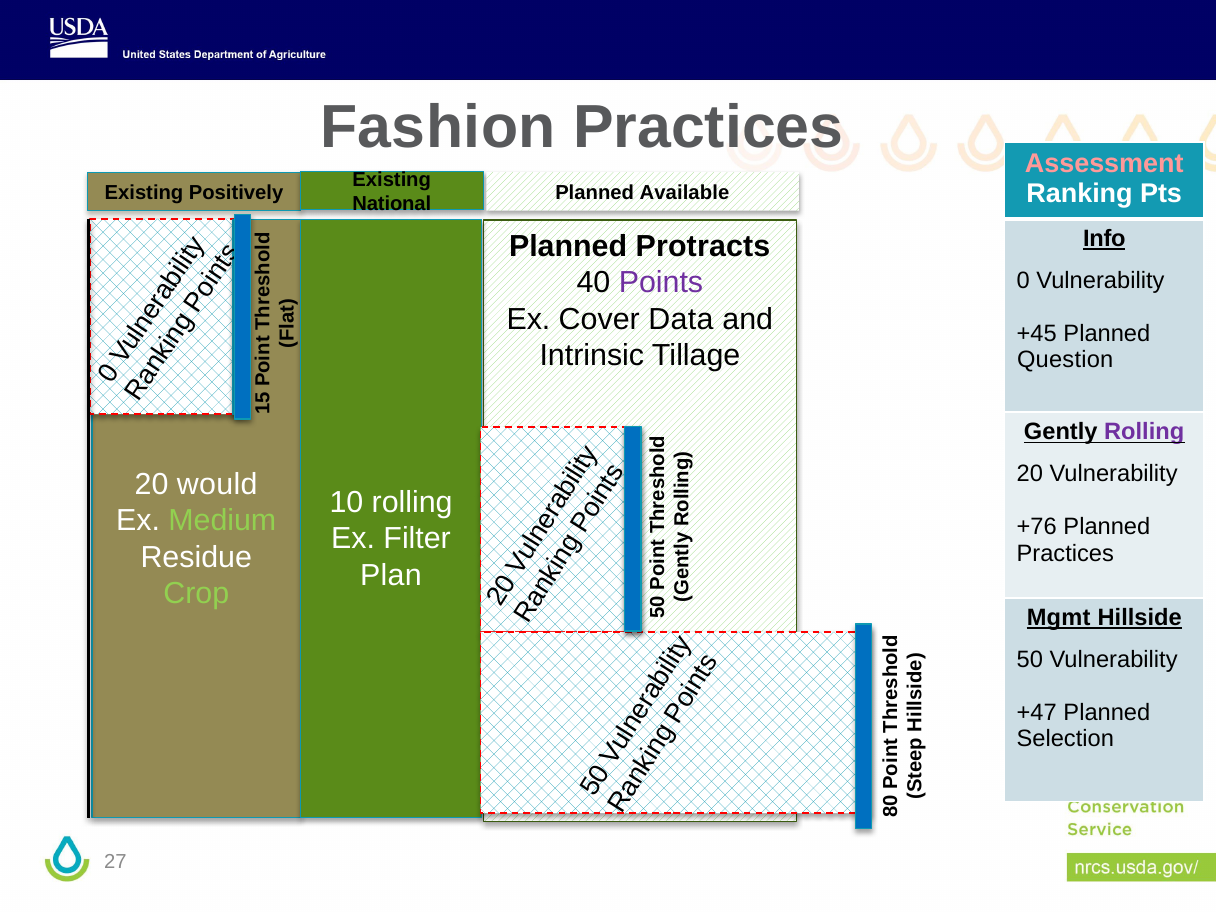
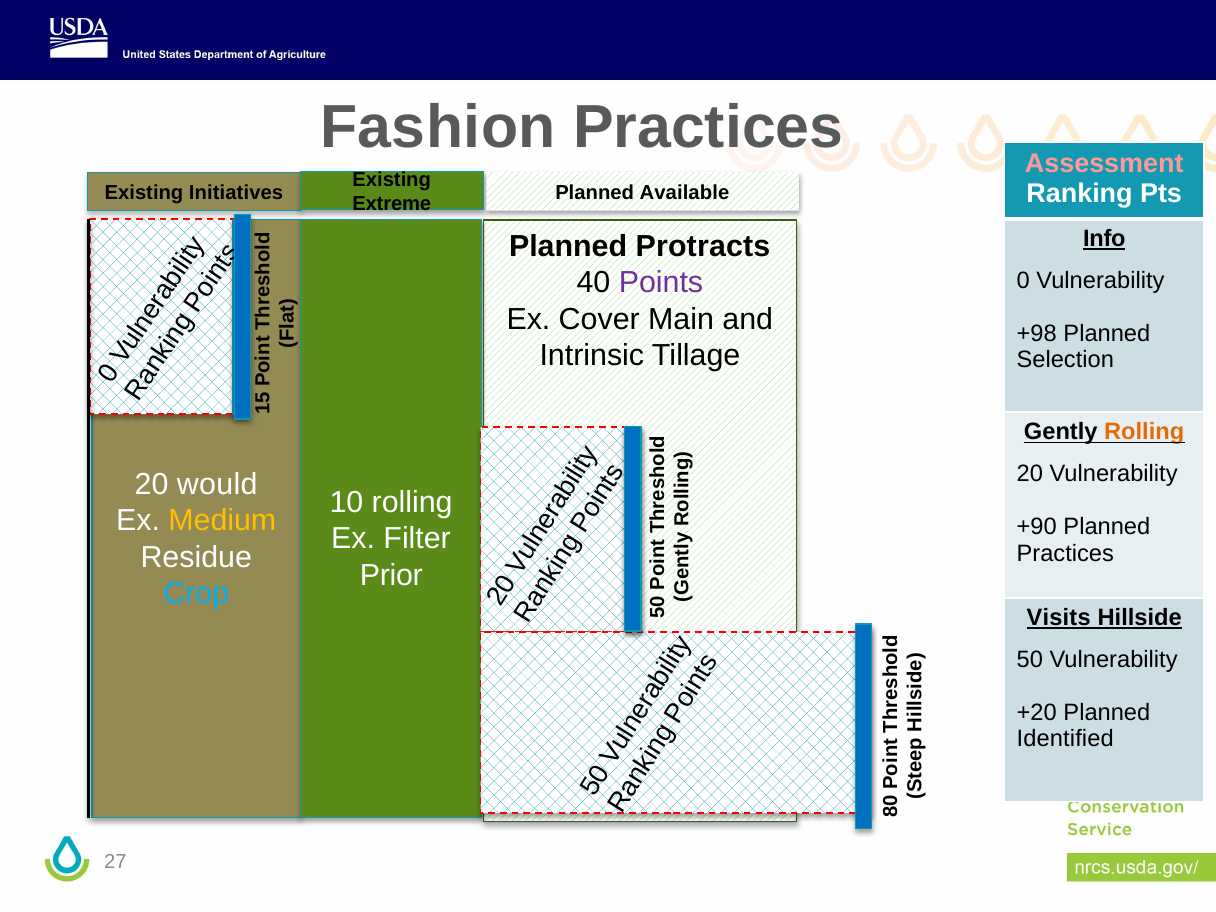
Positively: Positively -> Initiatives (236, 193)
National: National -> Extreme (392, 204)
Data: Data -> Main (681, 319)
+45: +45 -> +98 (1037, 334)
Question: Question -> Selection (1065, 360)
Rolling colour: purple -> orange (1144, 432)
Medium colour: light green -> yellow (222, 521)
+76: +76 -> +90 (1037, 527)
Plan: Plan -> Prior (391, 575)
Crop colour: light green -> light blue (196, 594)
Mgmt: Mgmt -> Visits (1059, 618)
+47: +47 -> +20 (1037, 713)
Selection: Selection -> Identified (1065, 739)
